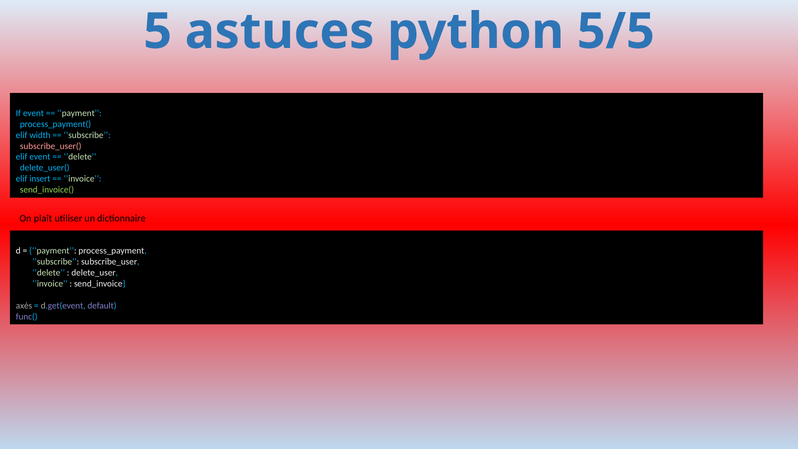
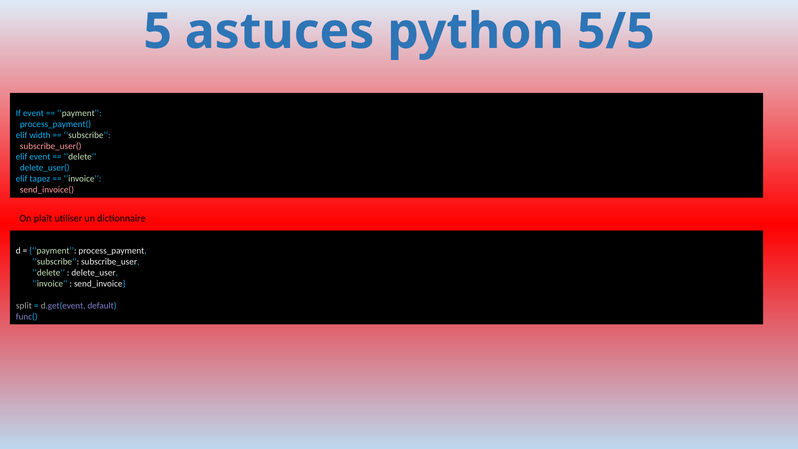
insert: insert -> tapez (40, 179)
send_invoice( colour: light green -> pink (47, 190)
axés: axés -> split (24, 305)
